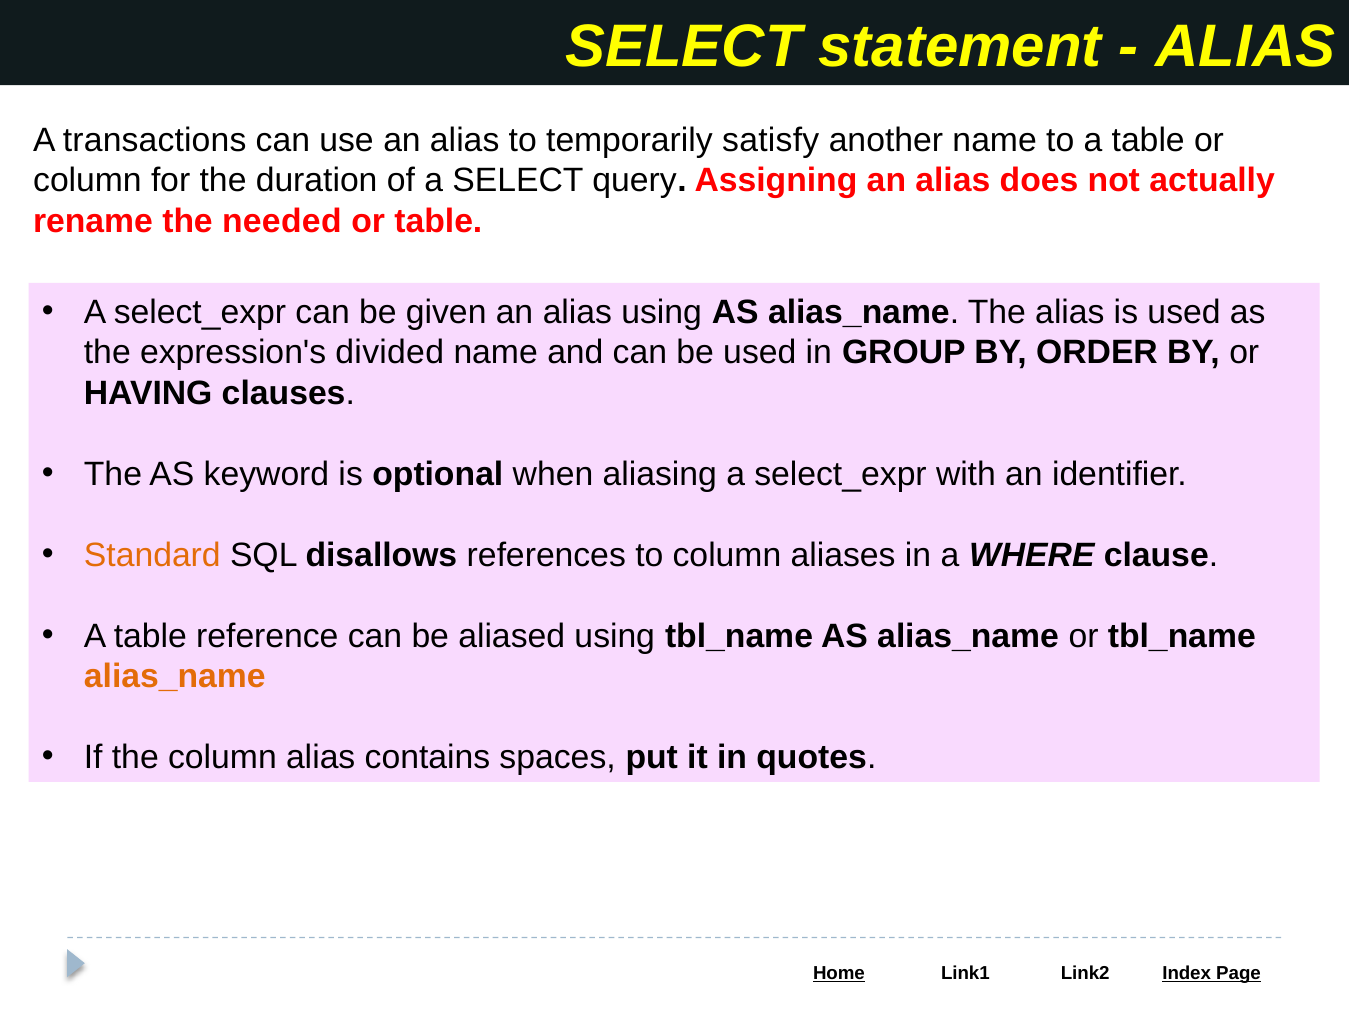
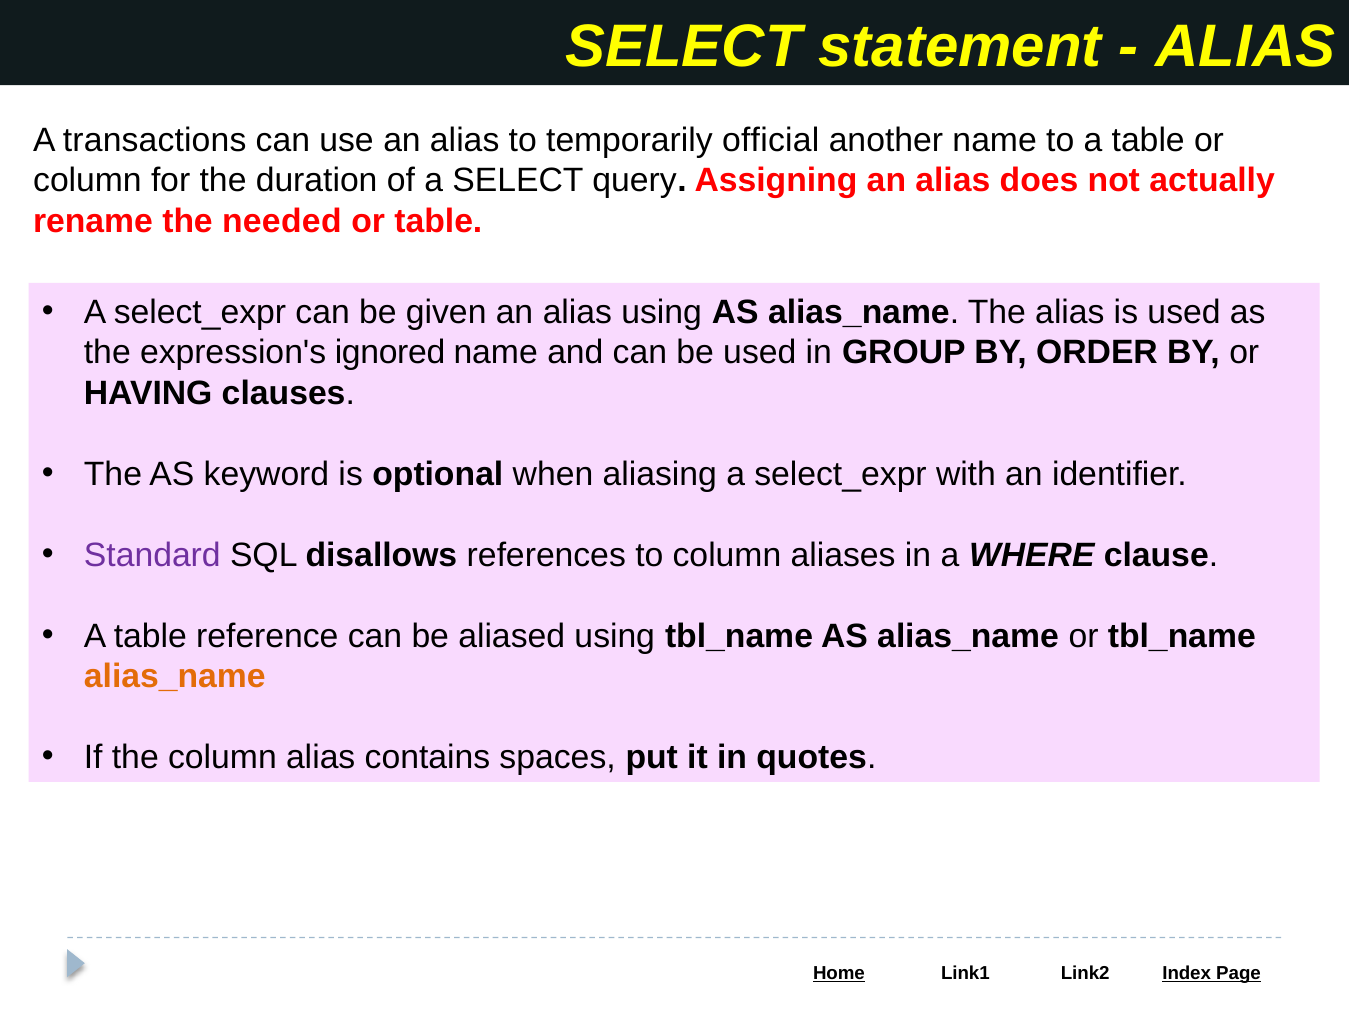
satisfy: satisfy -> official (771, 140)
divided: divided -> ignored (390, 353)
Standard colour: orange -> purple (152, 555)
